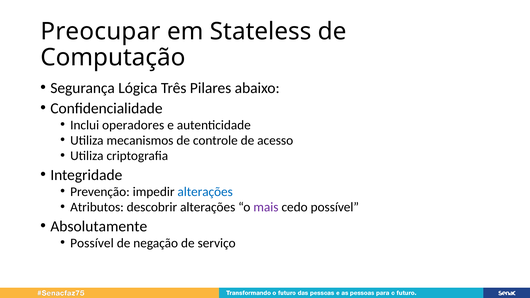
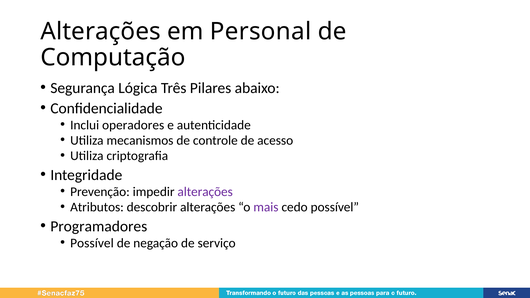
Preocupar: Preocupar -> Alterações (101, 31)
Stateless: Stateless -> Personal (261, 31)
alterações colour: blue -> purple (205, 192)
Absolutamente: Absolutamente -> Programadores (99, 226)
